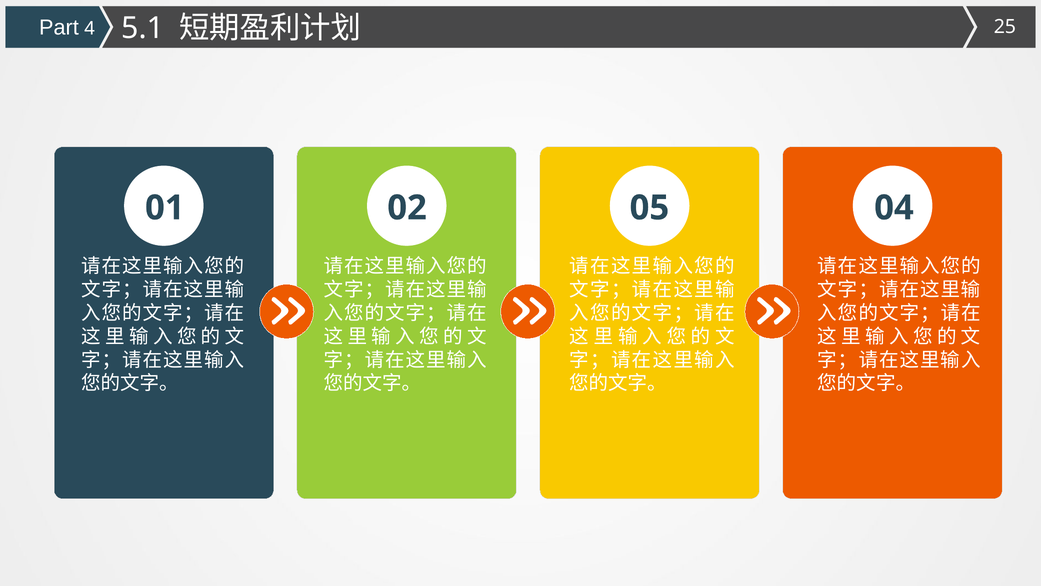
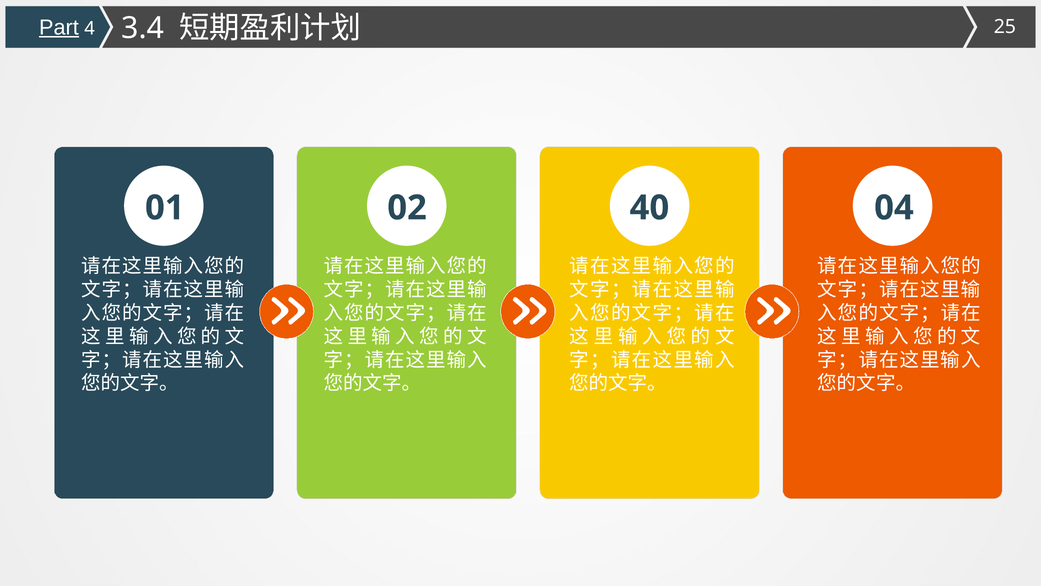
Part underline: none -> present (59, 27)
5.1: 5.1 -> 3.4 (143, 28)
05: 05 -> 40 (649, 208)
